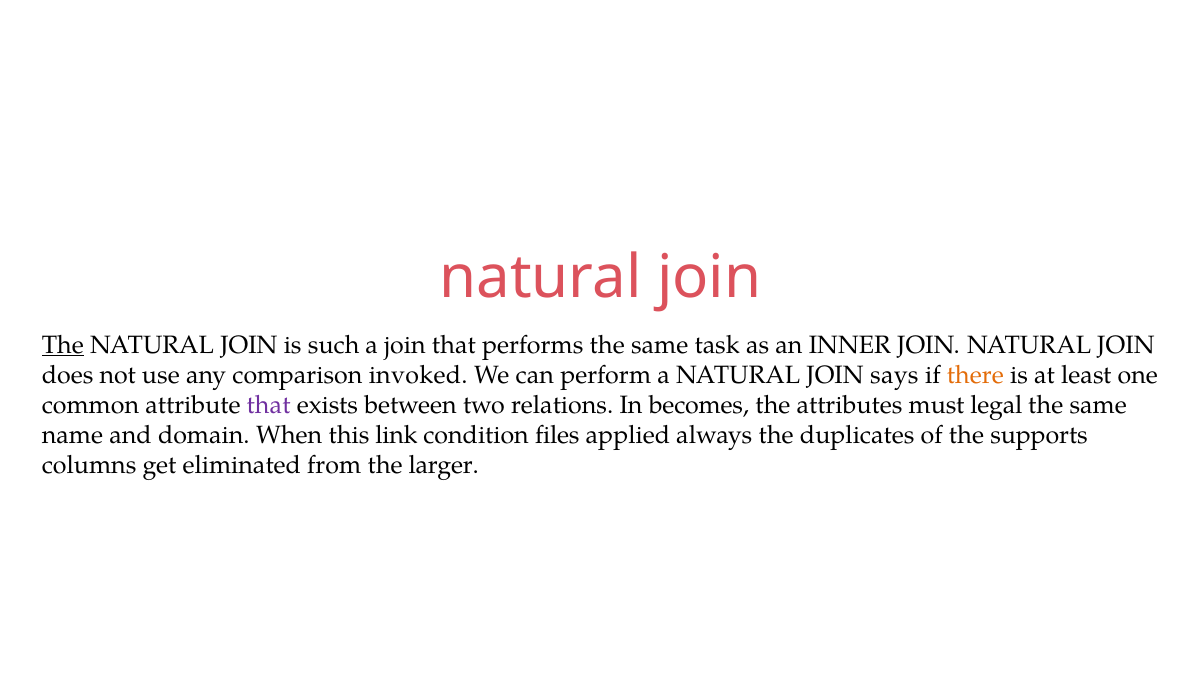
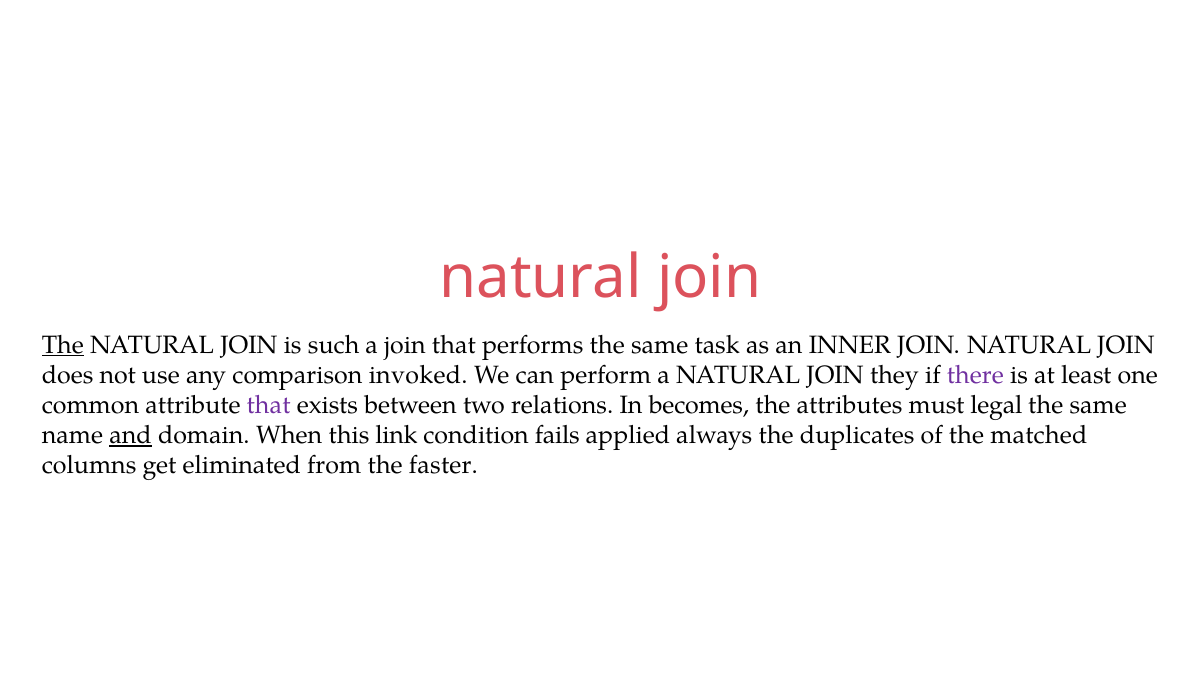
says: says -> they (894, 375)
there colour: orange -> purple (975, 375)
and underline: none -> present (131, 435)
files: files -> fails (557, 435)
supports: supports -> matched (1039, 435)
larger: larger -> faster (443, 465)
